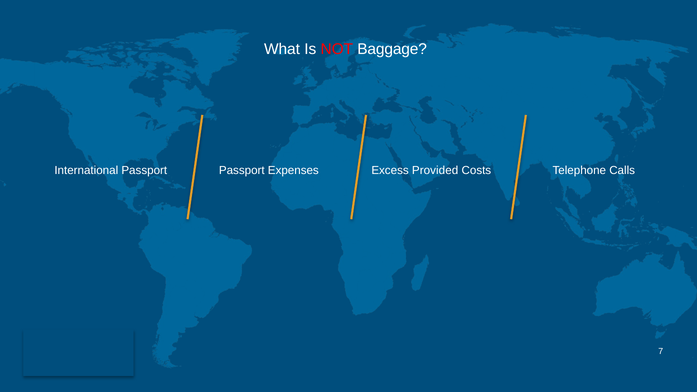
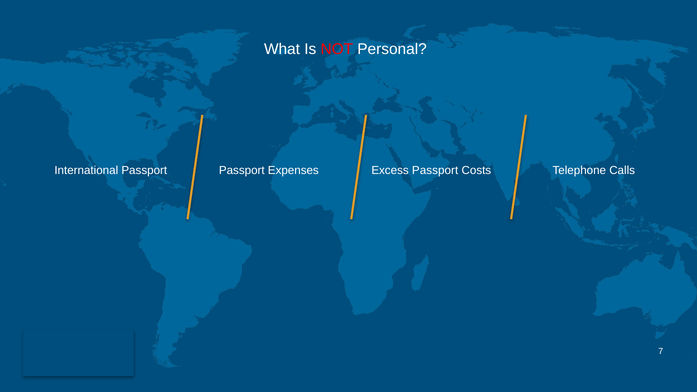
Baggage: Baggage -> Personal (392, 49)
Excess Provided: Provided -> Passport (435, 171)
